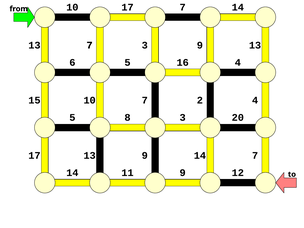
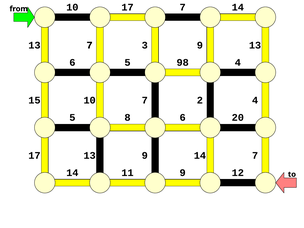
16: 16 -> 98 (183, 62)
8 3: 3 -> 6 (183, 118)
